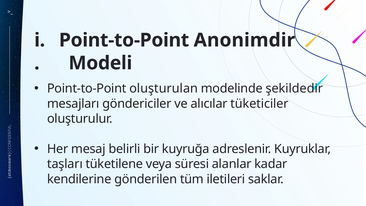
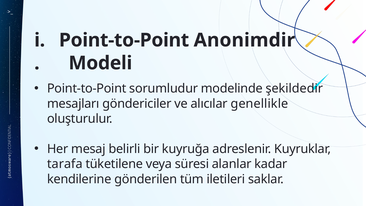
oluşturulan: oluşturulan -> sorumludur (164, 88)
tüketiciler: tüketiciler -> genellikle (259, 104)
taşları: taşları -> tarafa (65, 164)
